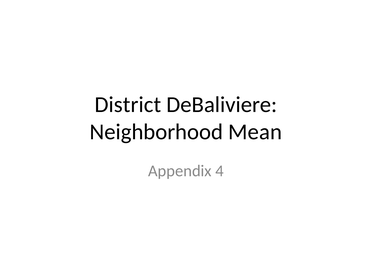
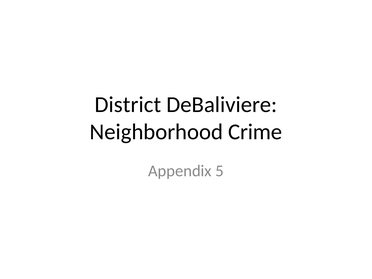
Mean: Mean -> Crime (255, 132)
4: 4 -> 5 (220, 171)
